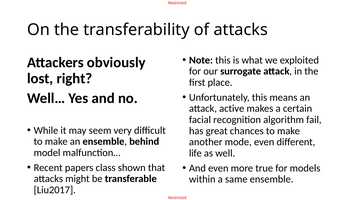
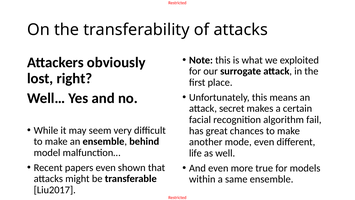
active: active -> secret (232, 108)
papers class: class -> even (106, 167)
